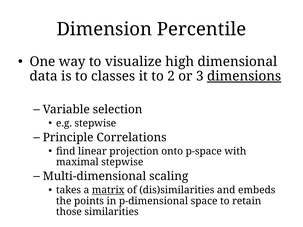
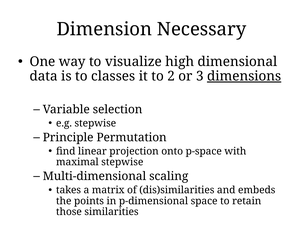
Percentile: Percentile -> Necessary (202, 29)
Correlations: Correlations -> Permutation (132, 138)
matrix underline: present -> none (108, 190)
